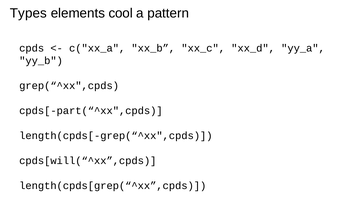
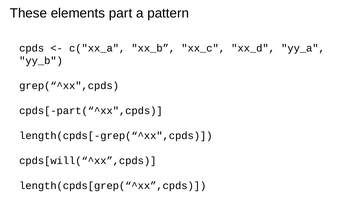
Types: Types -> These (28, 13)
cool: cool -> part (121, 13)
